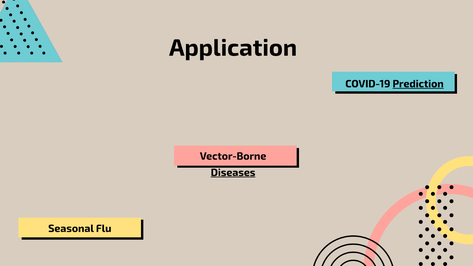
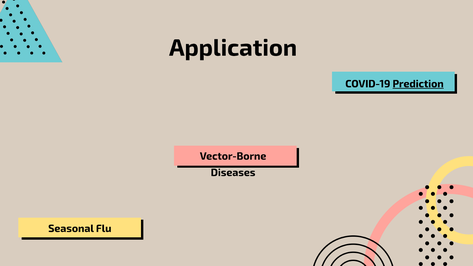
Diseases underline: present -> none (233, 173)
